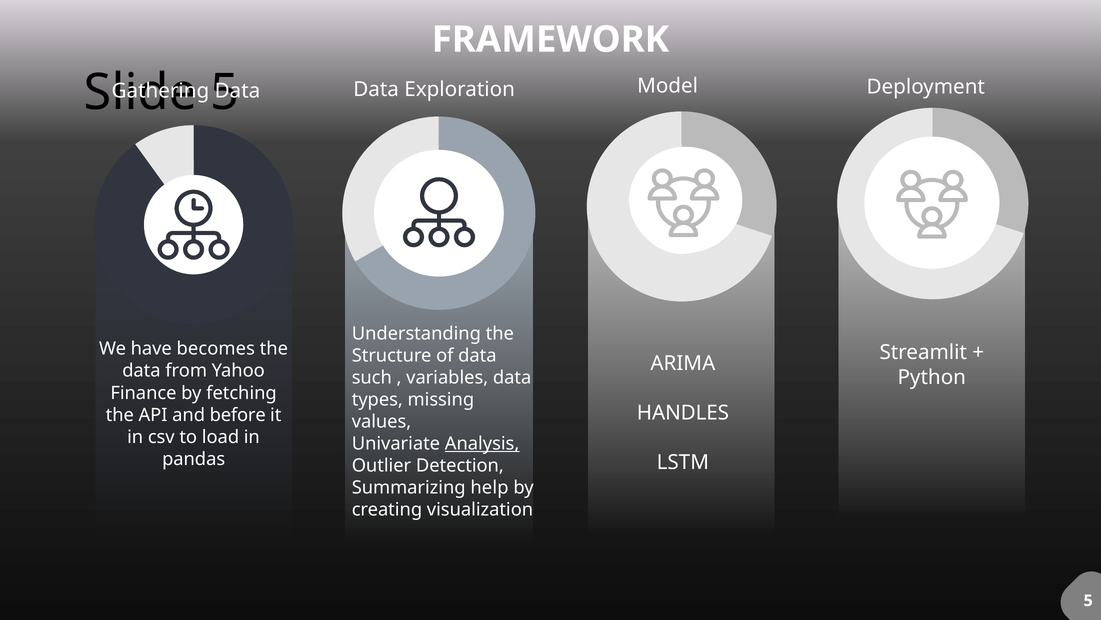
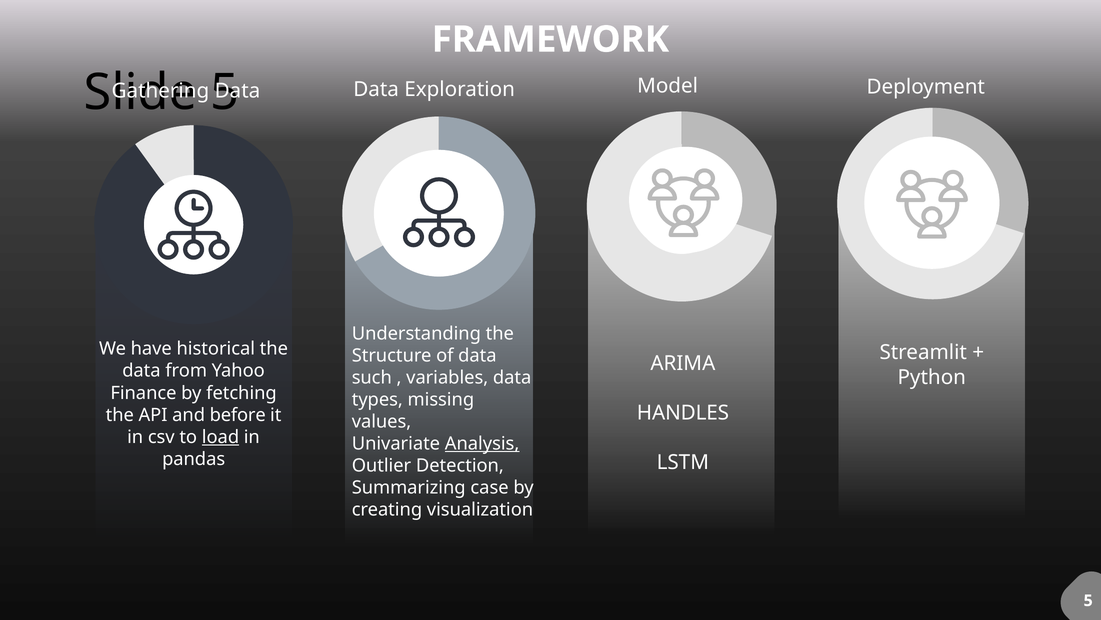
becomes: becomes -> historical (216, 348)
load underline: none -> present (220, 437)
help: help -> case (490, 487)
